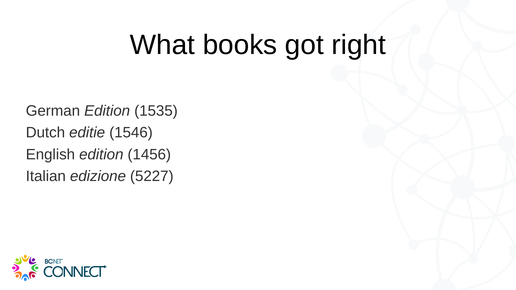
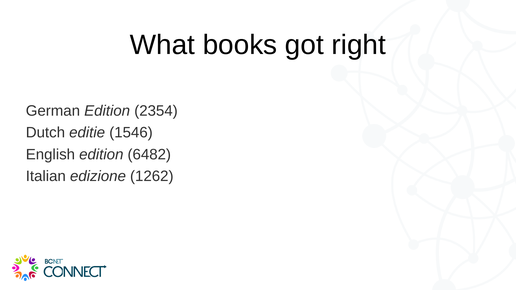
1535: 1535 -> 2354 (156, 111)
1456: 1456 -> 6482 (149, 155)
5227: 5227 -> 1262 (152, 176)
